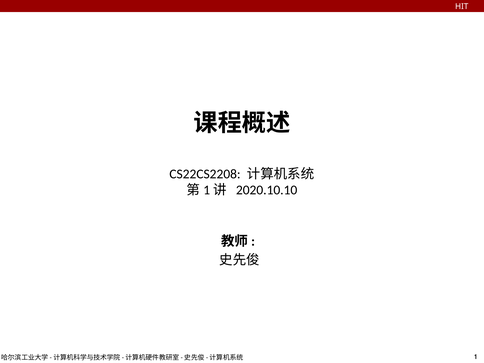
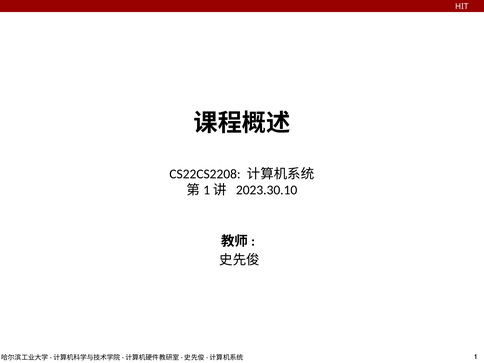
2020.10.10: 2020.10.10 -> 2023.30.10 (267, 190)
